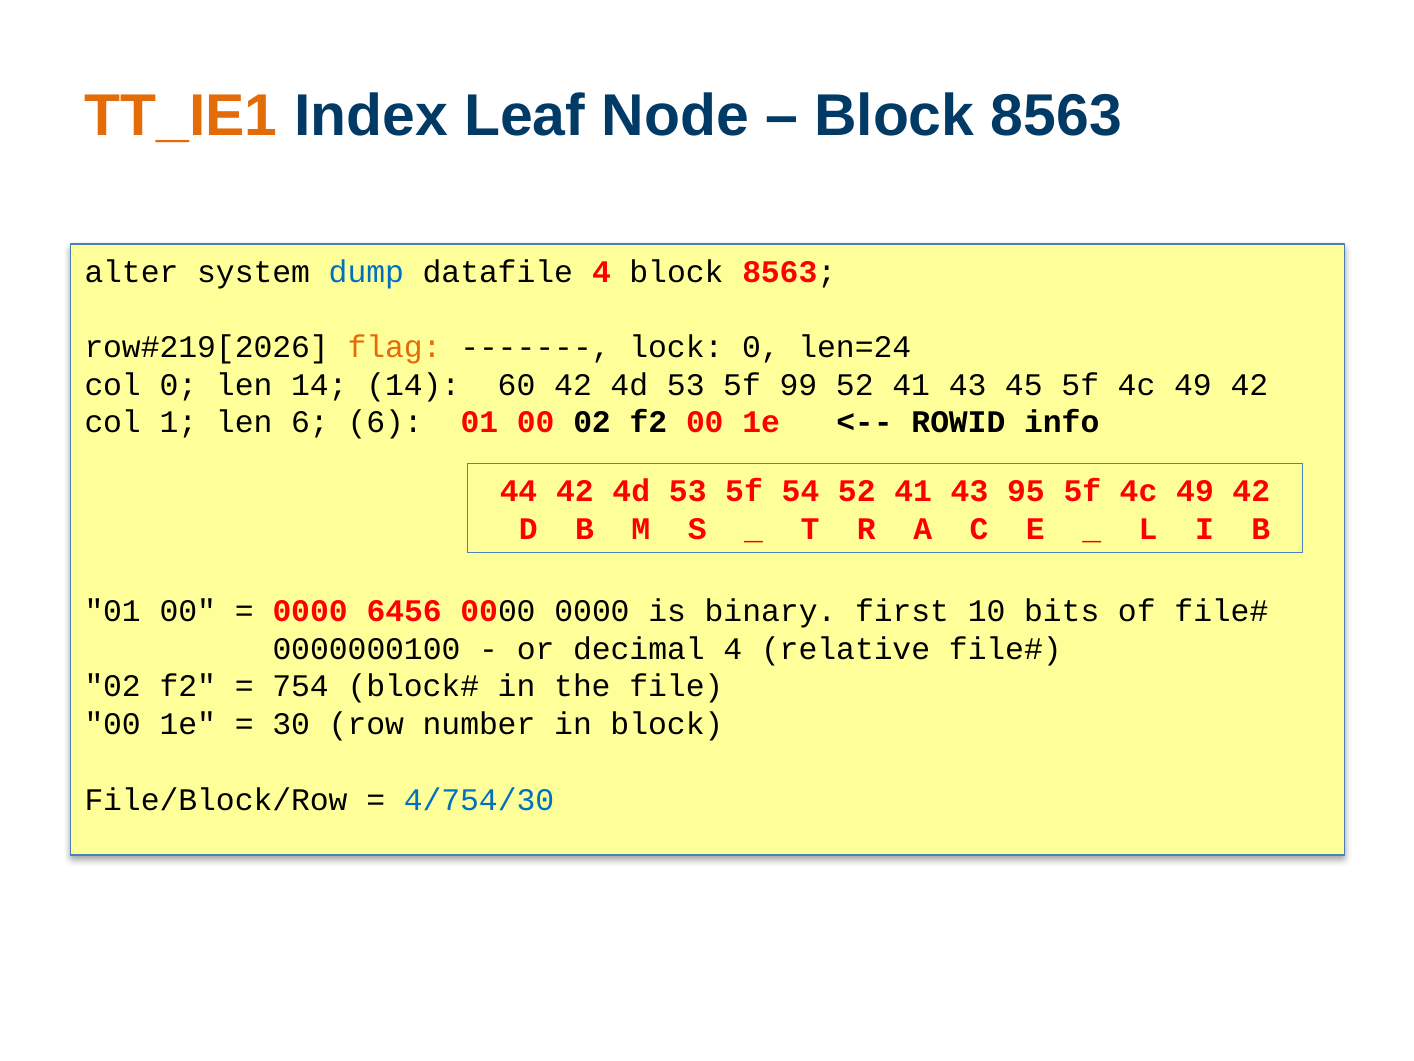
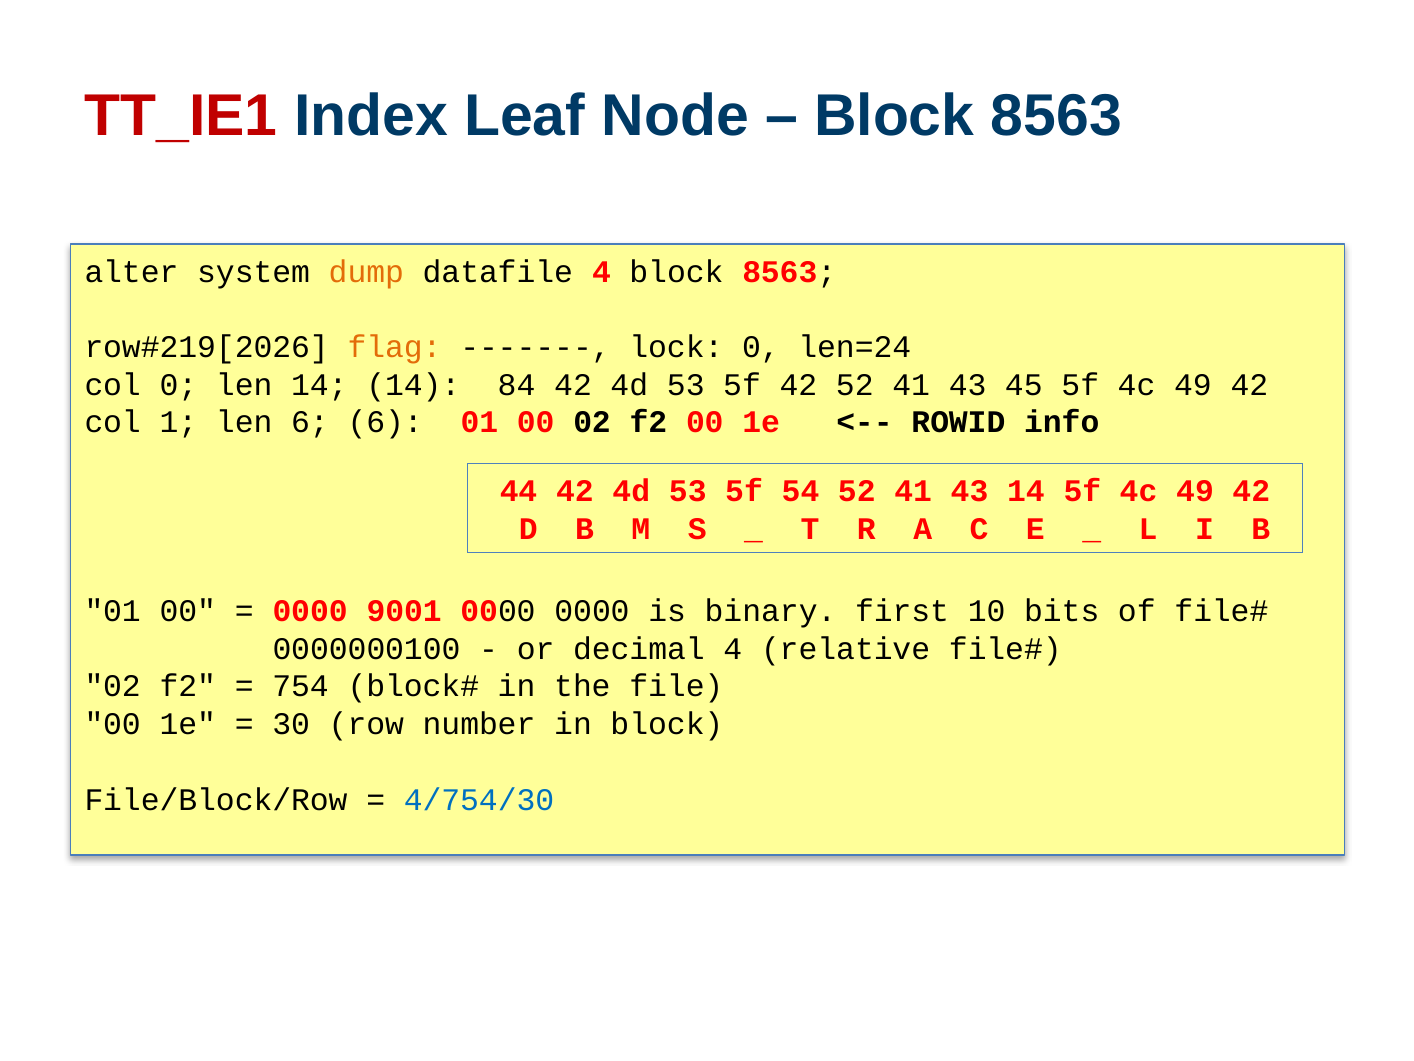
TT_IE1 colour: orange -> red (181, 116)
dump colour: blue -> orange (366, 272)
60: 60 -> 84 (517, 385)
5f 99: 99 -> 42 (798, 385)
43 95: 95 -> 14 (1026, 491)
6456: 6456 -> 9001 (404, 611)
